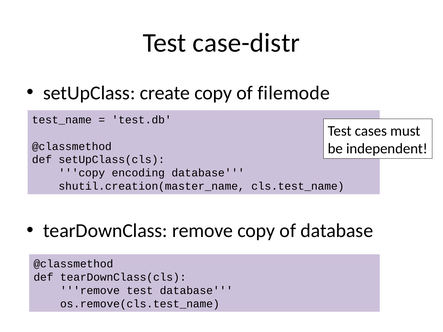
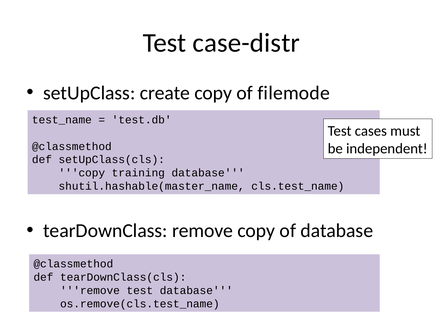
encoding: encoding -> training (138, 173)
shutil.creation(master_name: shutil.creation(master_name -> shutil.hashable(master_name (152, 186)
